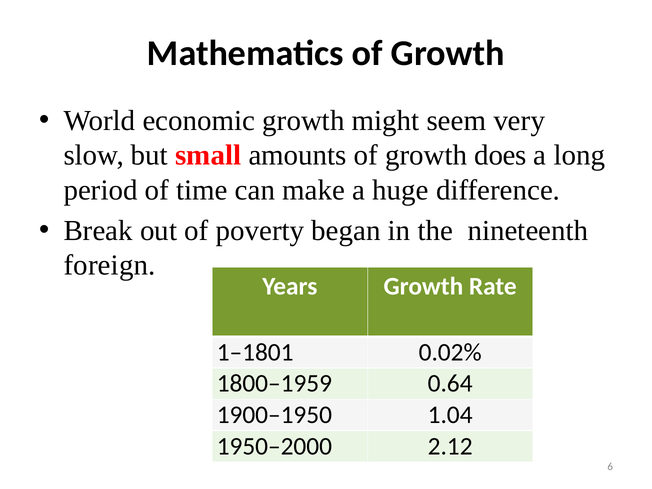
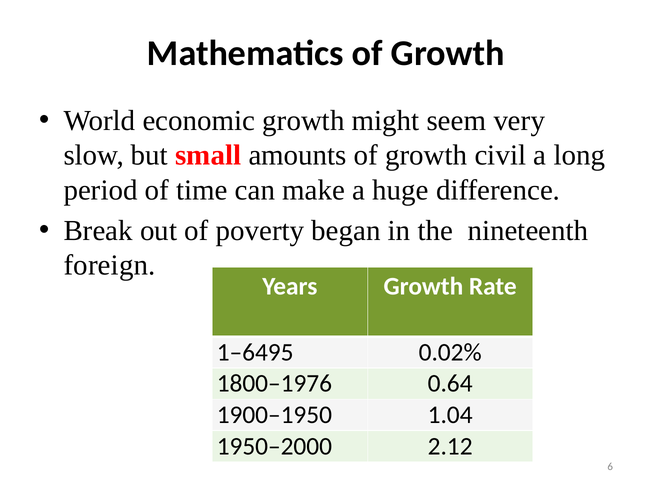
does: does -> civil (500, 155)
1–1801: 1–1801 -> 1–6495 (255, 352)
1800–1959: 1800–1959 -> 1800–1976 (274, 384)
